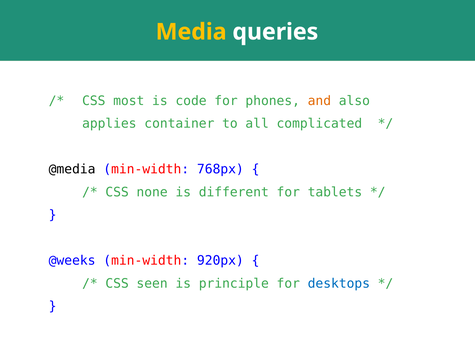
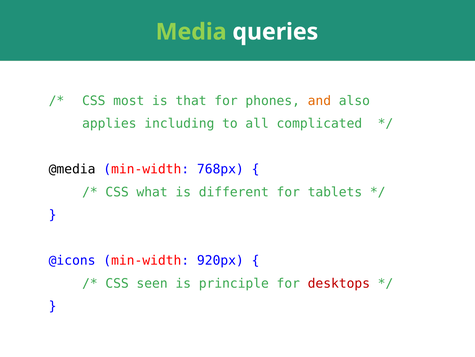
Media colour: yellow -> light green (191, 32)
code: code -> that (191, 101)
container: container -> including (179, 123)
none: none -> what (152, 192)
@weeks: @weeks -> @icons (72, 260)
desktops colour: blue -> red (339, 283)
